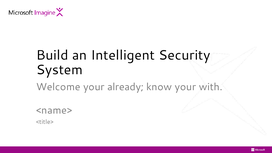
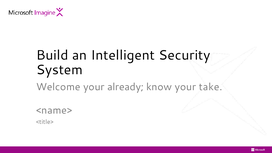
with: with -> take (211, 87)
